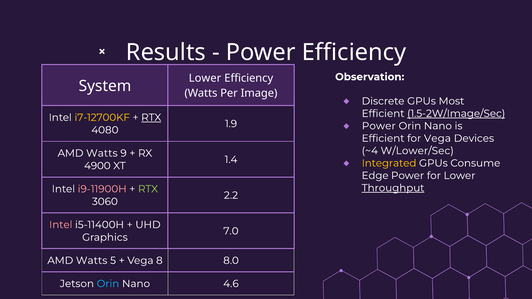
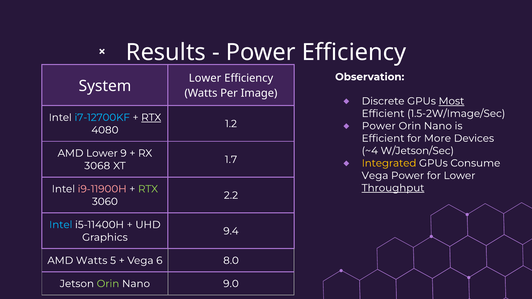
Most underline: none -> present (451, 101)
1.5-2W/Image/Sec underline: present -> none (456, 114)
i7-12700KF colour: yellow -> light blue (102, 118)
1.9: 1.9 -> 1.2 (231, 124)
for Vega: Vega -> More (437, 138)
W/Lower/Sec: W/Lower/Sec -> W/Jetson/Sec (417, 151)
Watts: Watts -> Lower (102, 153)
1.4: 1.4 -> 1.7 (231, 160)
4900: 4900 -> 3068 (97, 166)
Edge: Edge -> Vega (375, 176)
Intel colour: pink -> light blue (61, 225)
7.0: 7.0 -> 9.4 (231, 231)
8: 8 -> 6 (159, 261)
Orin colour: light blue -> light green (108, 284)
4.6: 4.6 -> 9.0 (231, 284)
